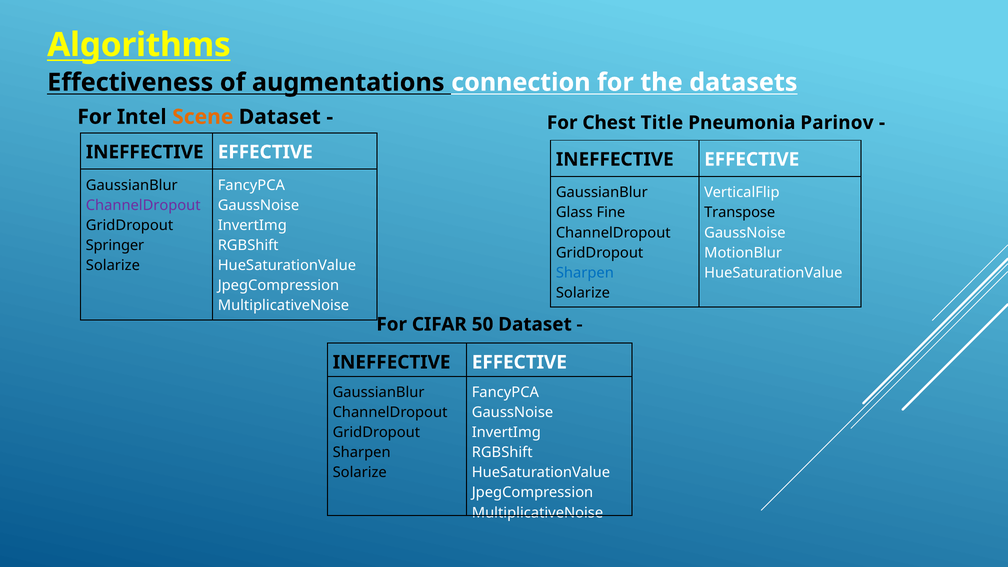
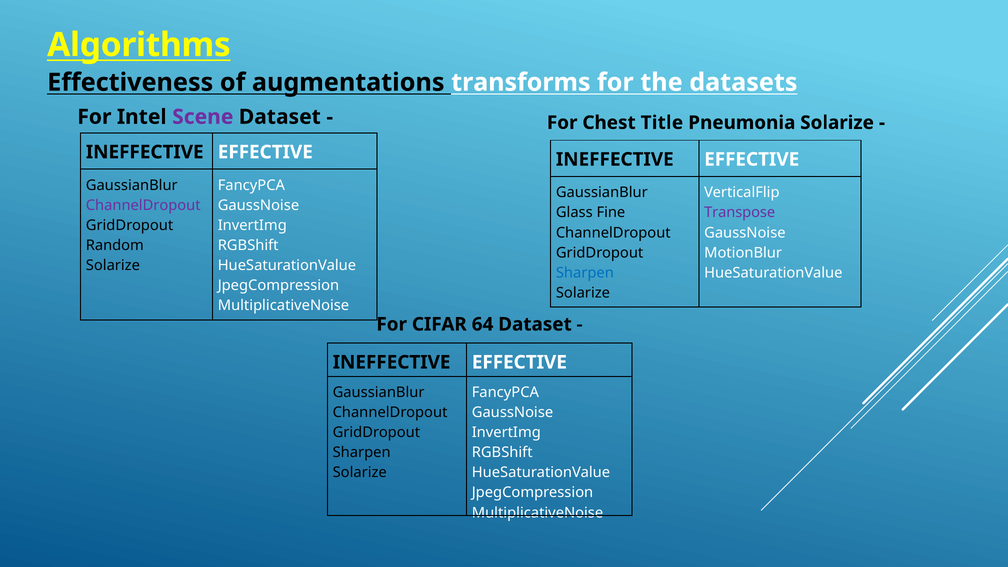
connection: connection -> transforms (521, 82)
Scene colour: orange -> purple (203, 117)
Pneumonia Parinov: Parinov -> Solarize (837, 123)
Transpose colour: black -> purple (740, 213)
Springer: Springer -> Random (115, 245)
50: 50 -> 64 (483, 324)
